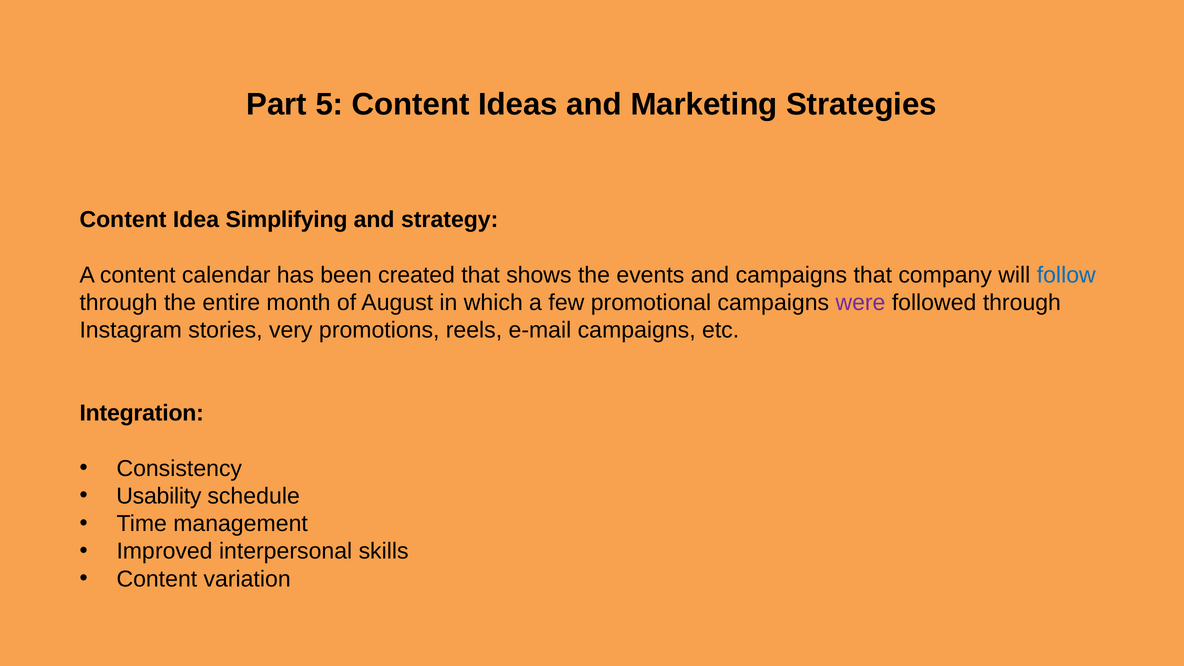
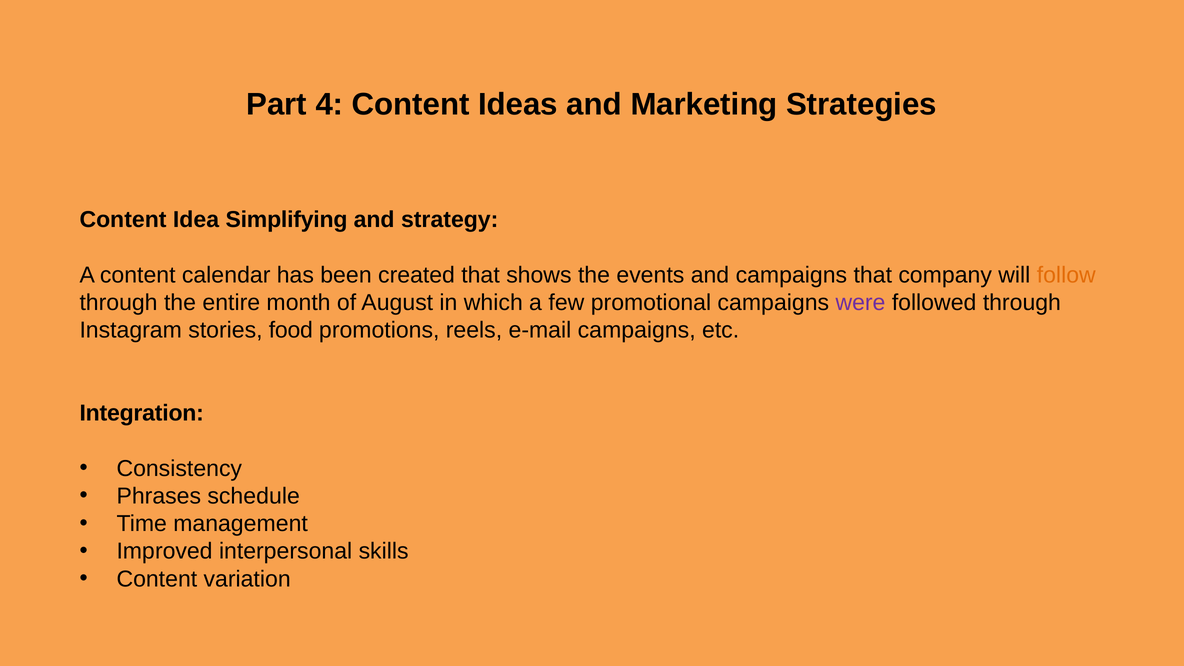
5: 5 -> 4 (329, 105)
follow colour: blue -> orange (1066, 275)
very: very -> food (291, 330)
Usability: Usability -> Phrases (159, 496)
